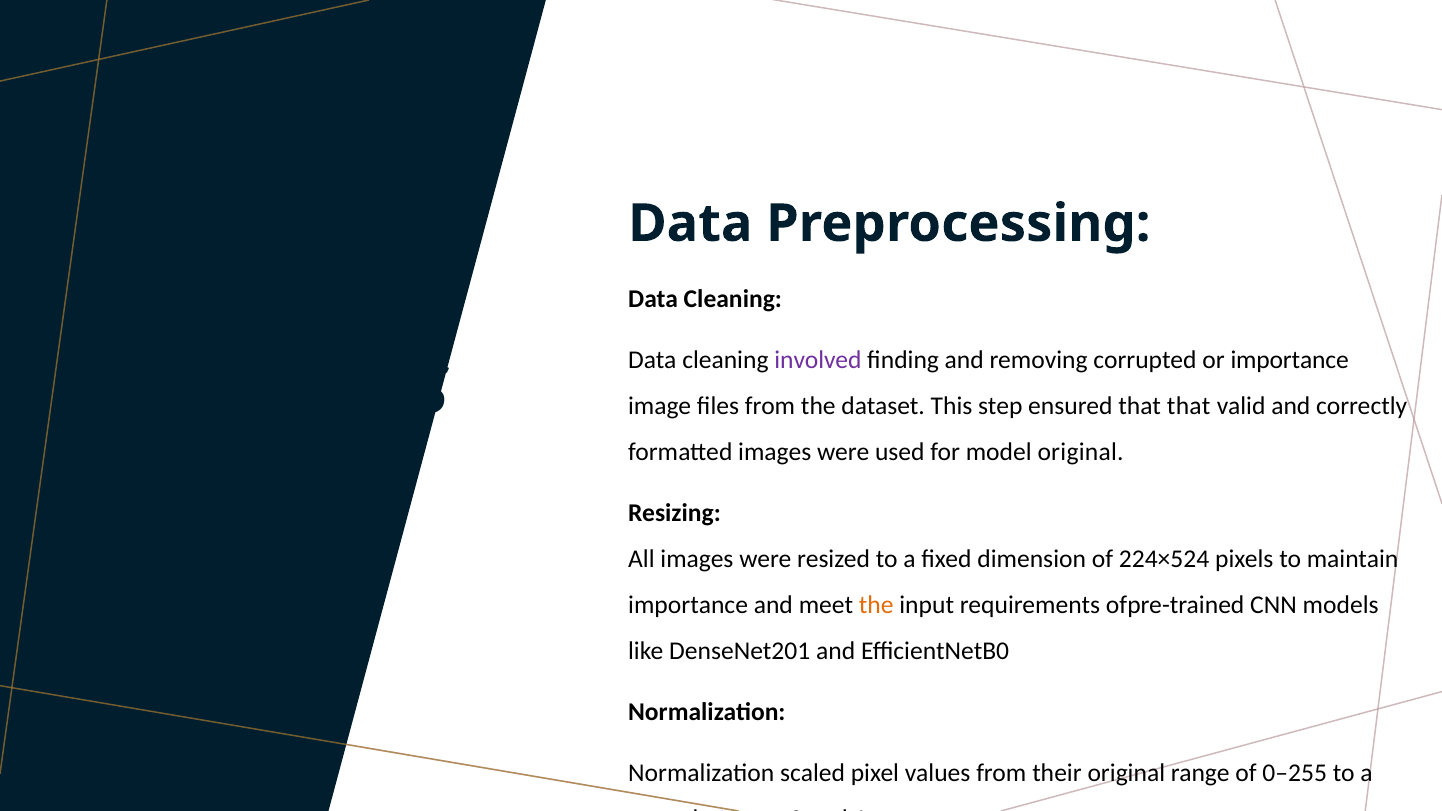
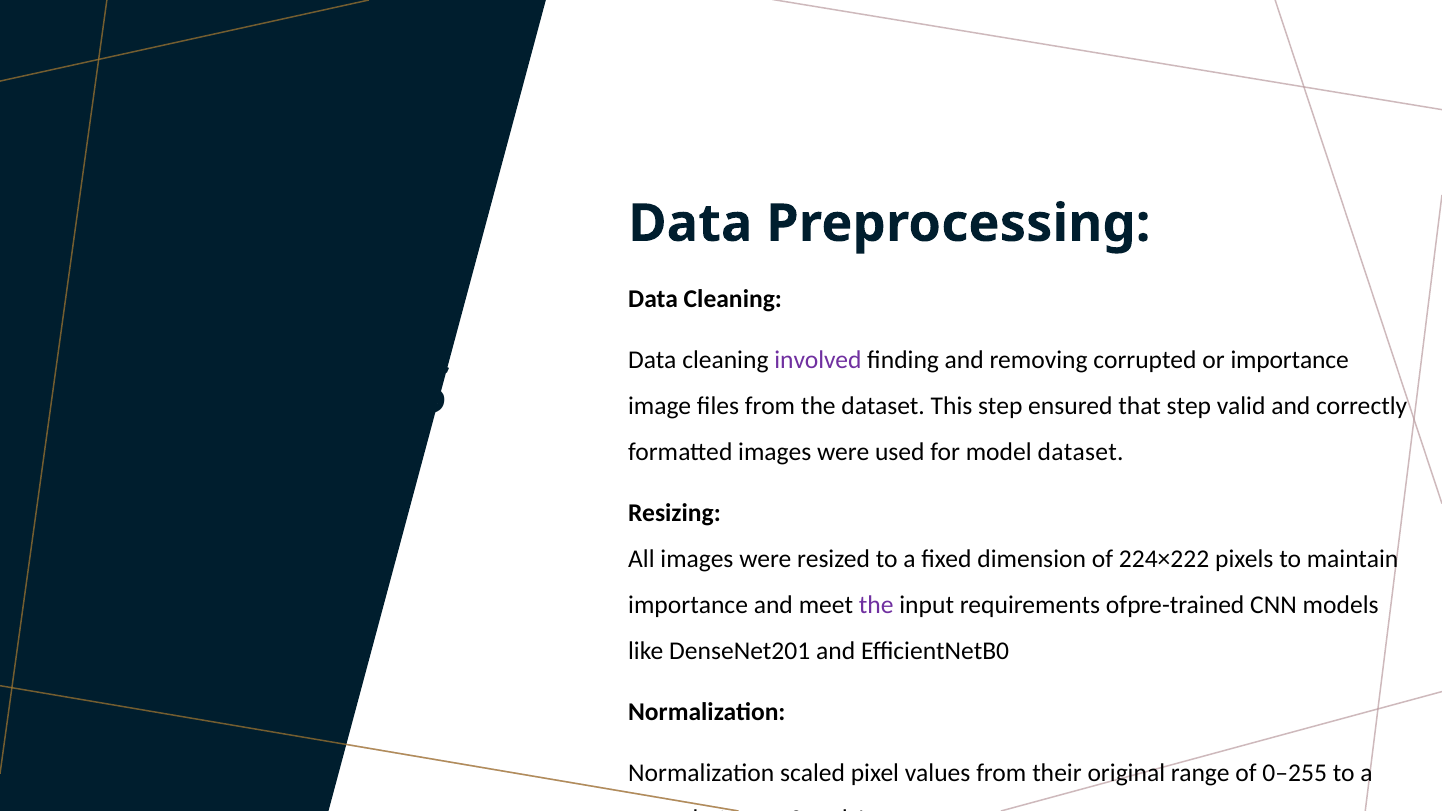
that that: that -> step (1189, 406)
model original: original -> dataset (1081, 452)
224×524: 224×524 -> 224×222 (1164, 559)
the colour: orange -> purple (876, 605)
